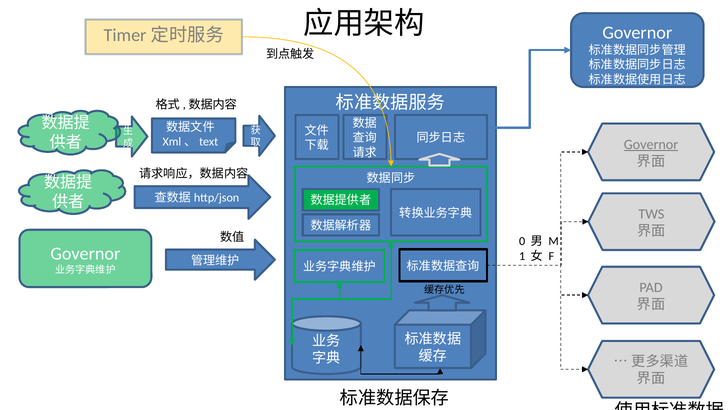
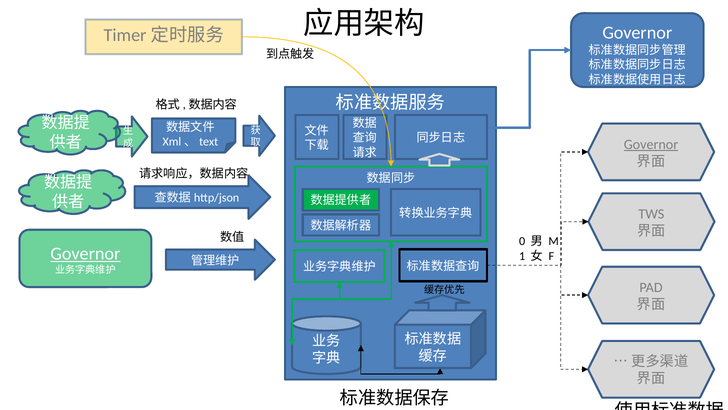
Governor underline: none -> present (85, 253)
